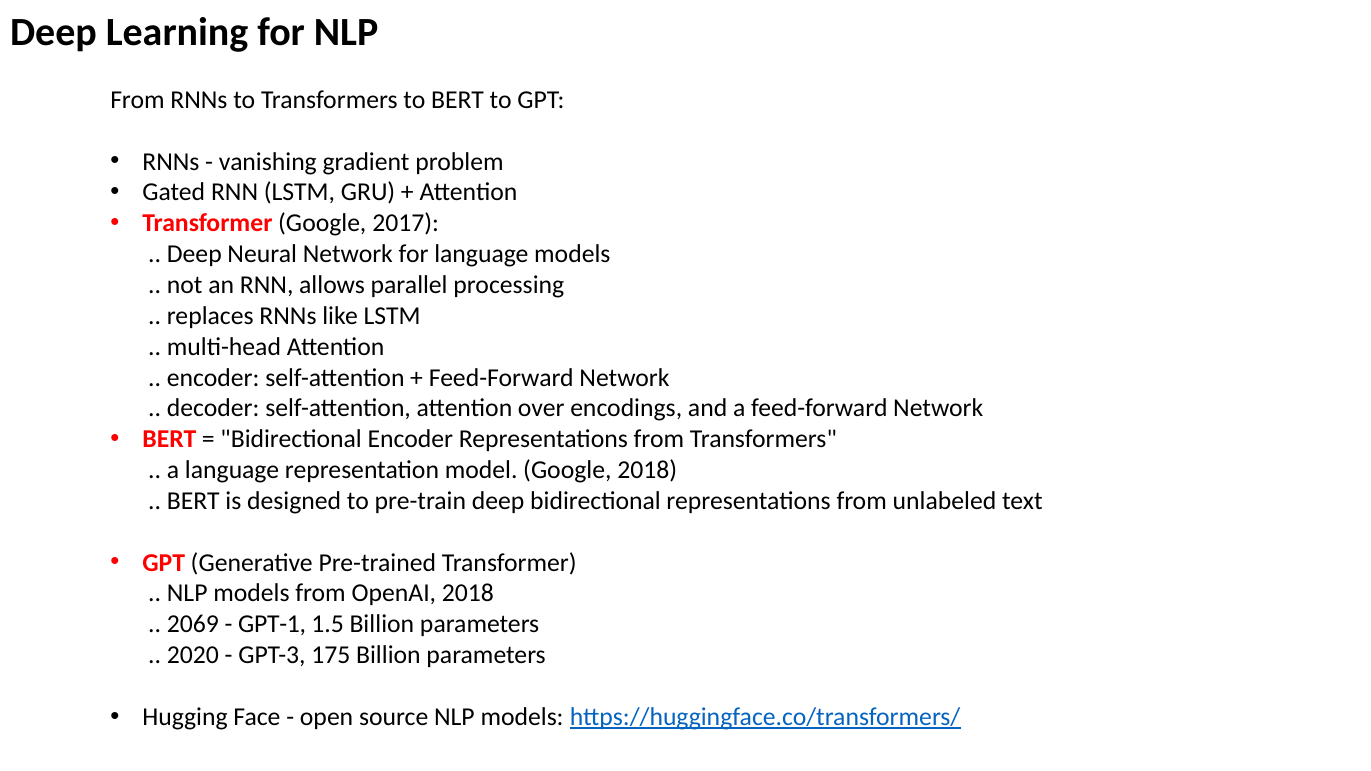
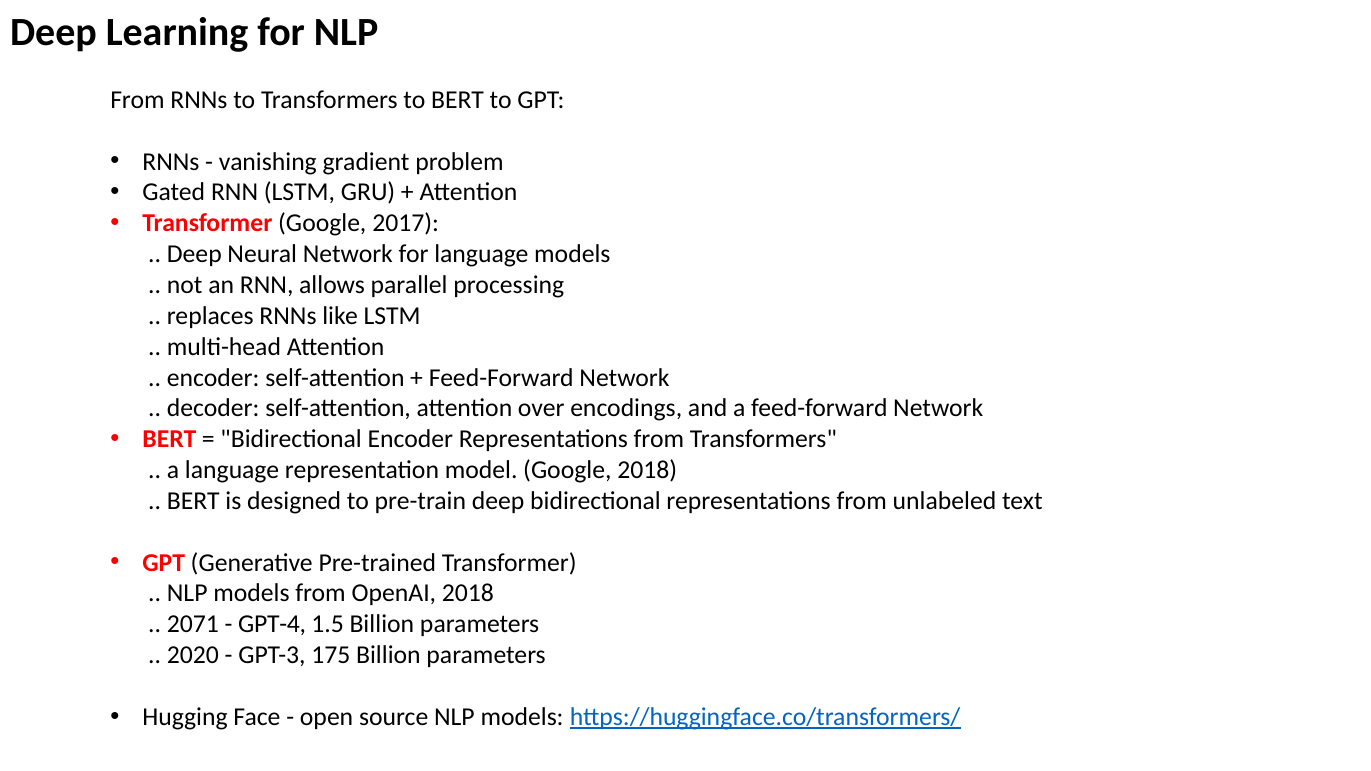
2069: 2069 -> 2071 (193, 624)
GPT-1: GPT-1 -> GPT-4 (272, 624)
